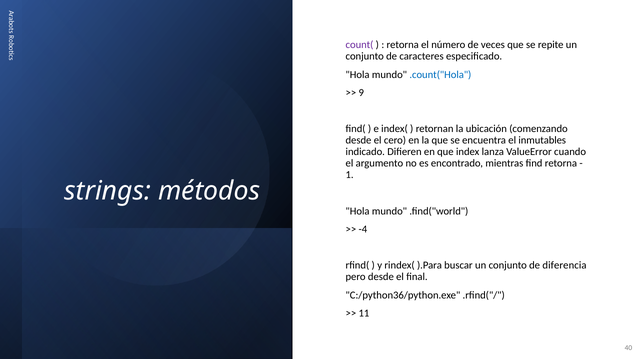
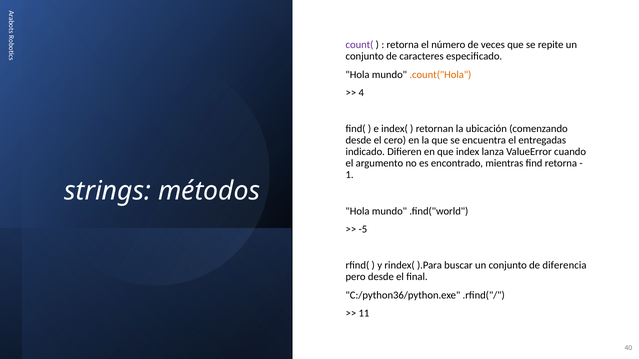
.count("Hola colour: blue -> orange (440, 75)
9: 9 -> 4 (361, 93)
inmutables: inmutables -> entregadas (542, 141)
-4: -4 -> -5 (363, 230)
